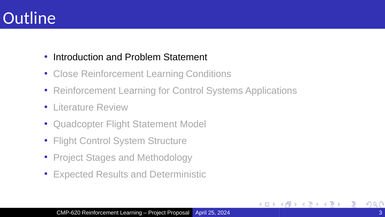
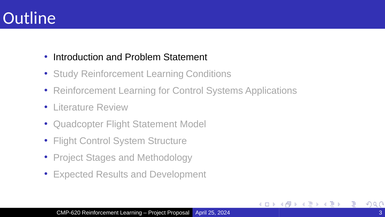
Close: Close -> Study (66, 74)
Deterministic: Deterministic -> Development (178, 174)
